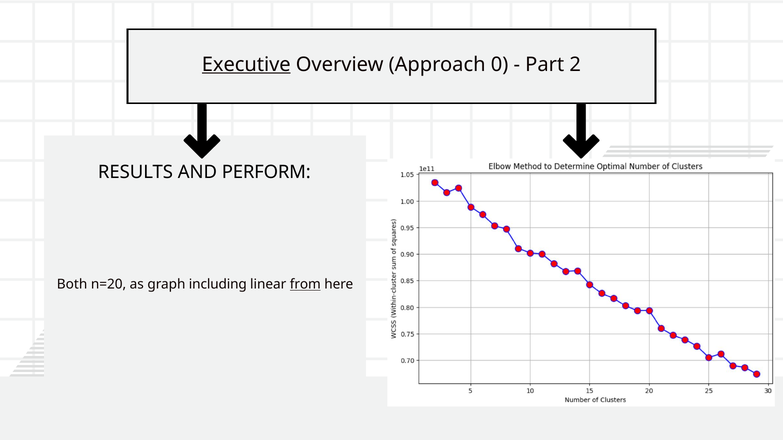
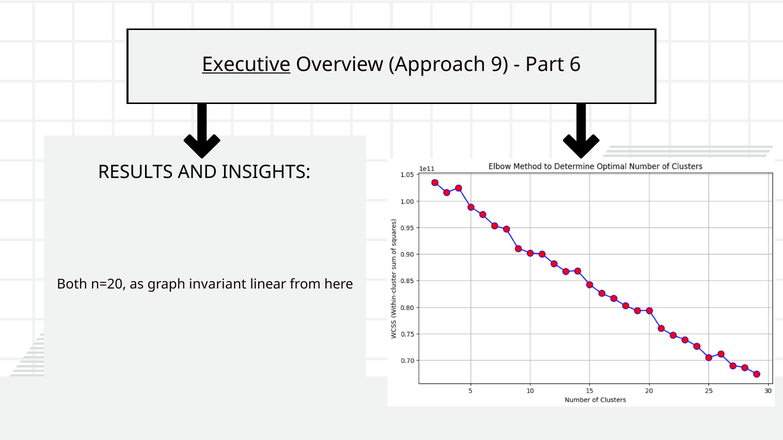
0: 0 -> 9 (500, 64)
2: 2 -> 6 (575, 64)
PERFORM: PERFORM -> INSIGHTS (266, 172)
including: including -> invariant (218, 285)
from underline: present -> none (305, 285)
